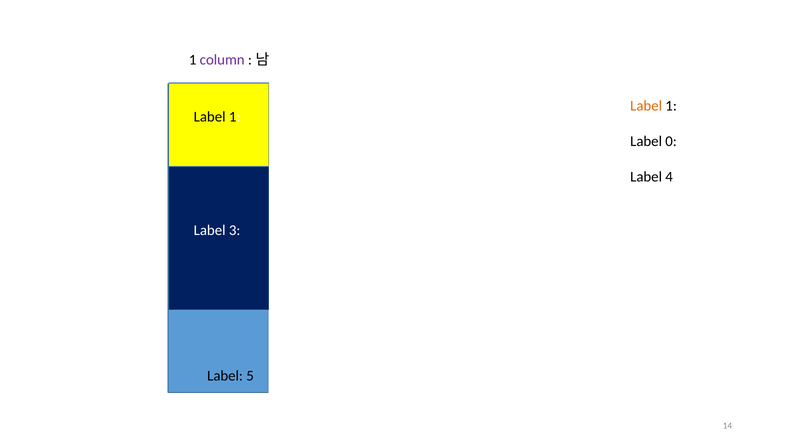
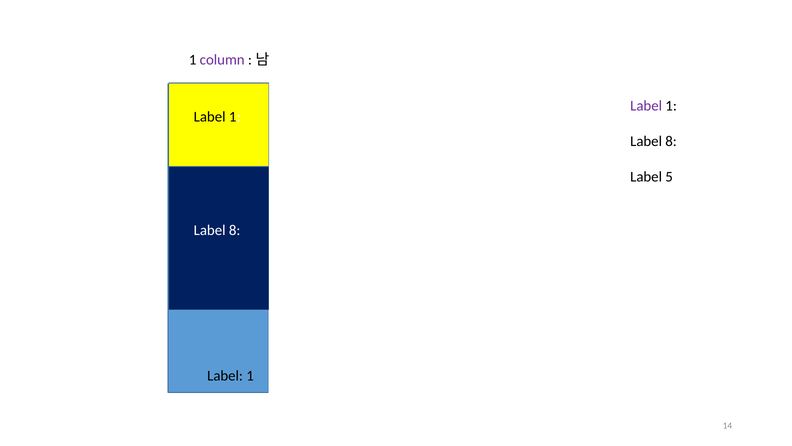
Label colour: orange -> purple (646, 106)
0: 0 -> 8 (671, 141)
4: 4 -> 5 (669, 177)
3: 3 -> 8 (235, 230)
5: 5 -> 1 (250, 375)
